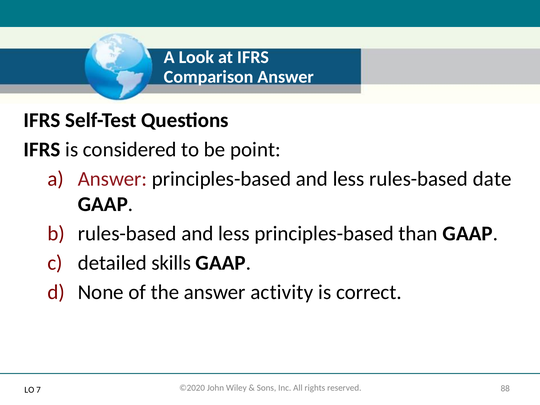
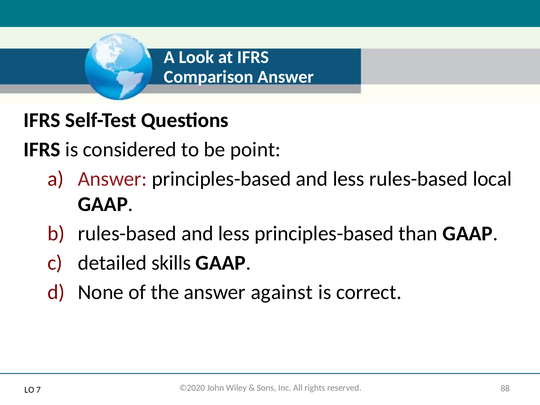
date: date -> local (492, 179)
activity: activity -> against (282, 292)
